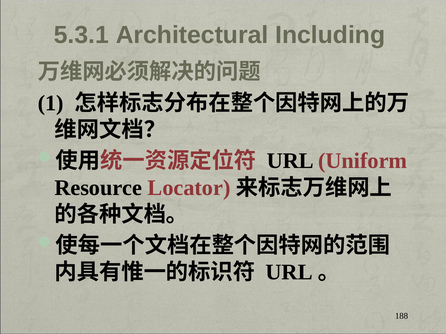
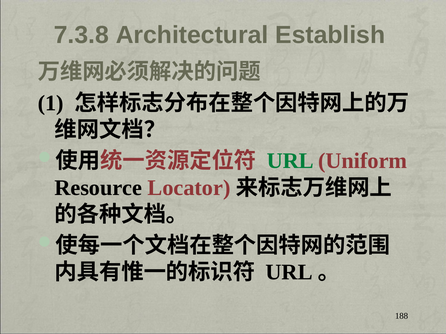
5.3.1: 5.3.1 -> 7.3.8 (81, 35)
Including: Including -> Establish (330, 35)
URL colour: black -> green (290, 161)
